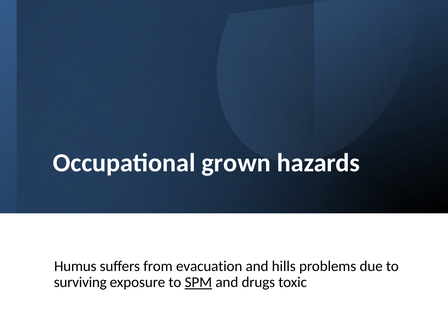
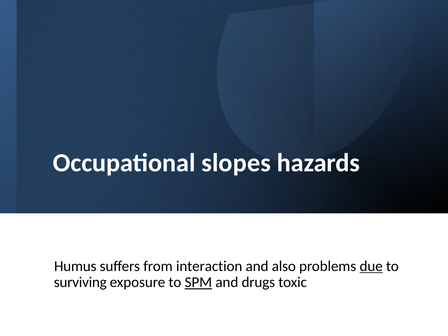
grown: grown -> slopes (236, 163)
evacuation: evacuation -> interaction (209, 266)
hills: hills -> also (284, 266)
due underline: none -> present (371, 266)
